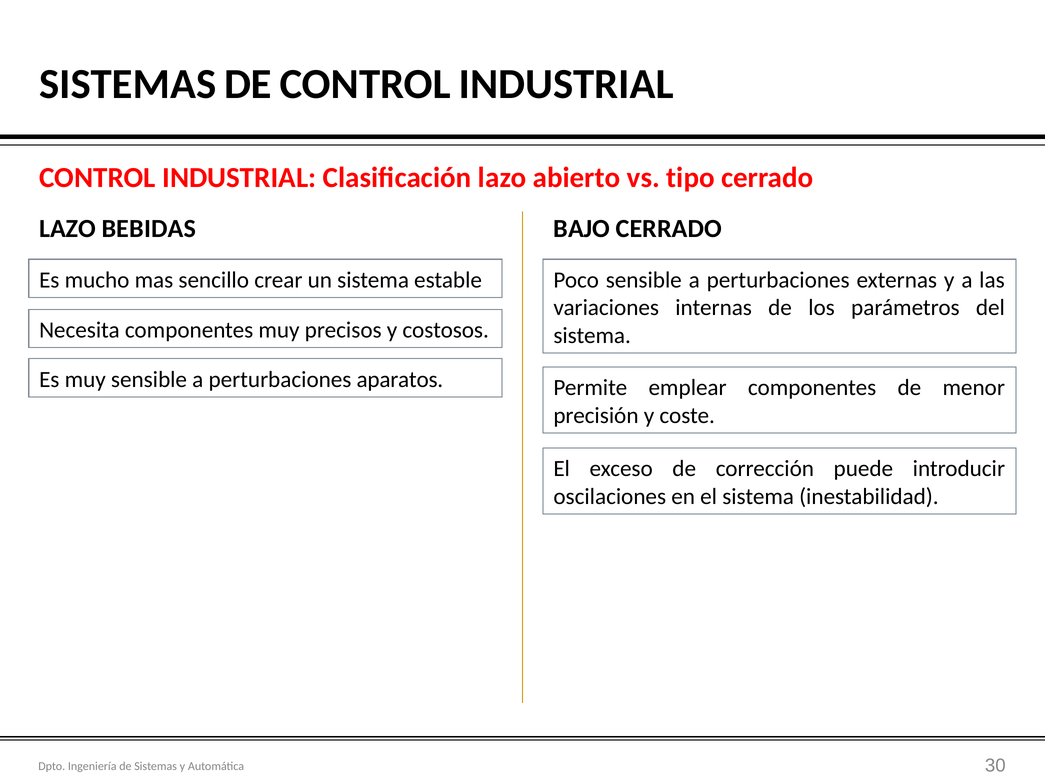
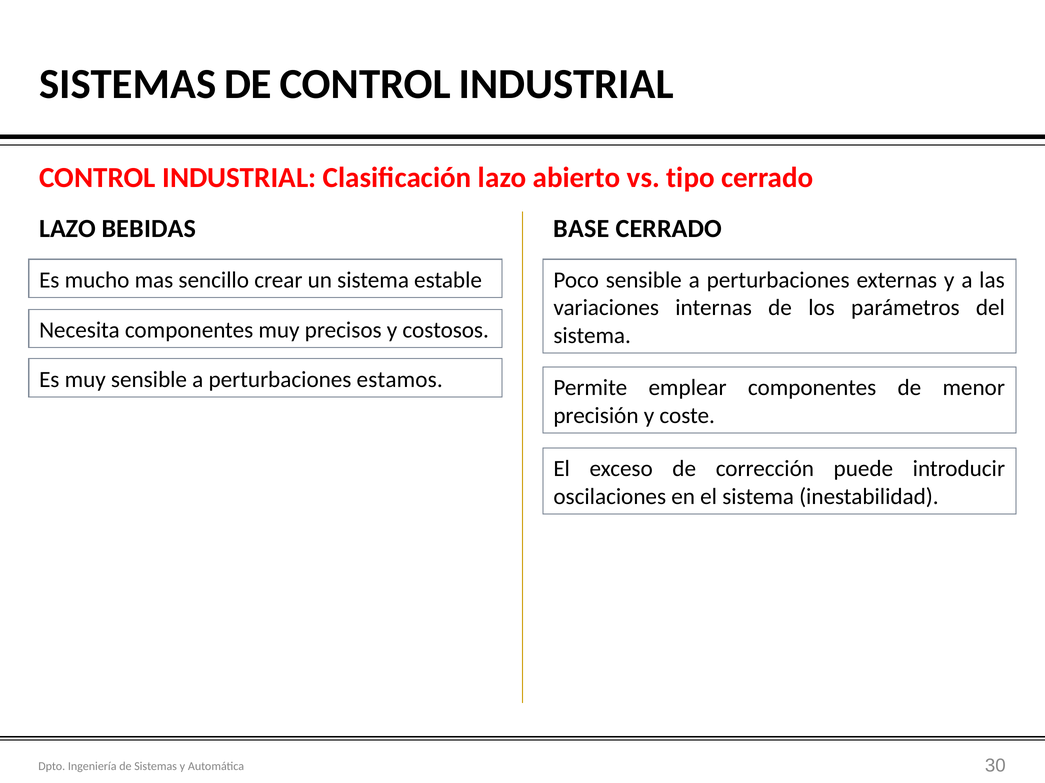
BAJO: BAJO -> BASE (582, 229)
aparatos: aparatos -> estamos (400, 380)
